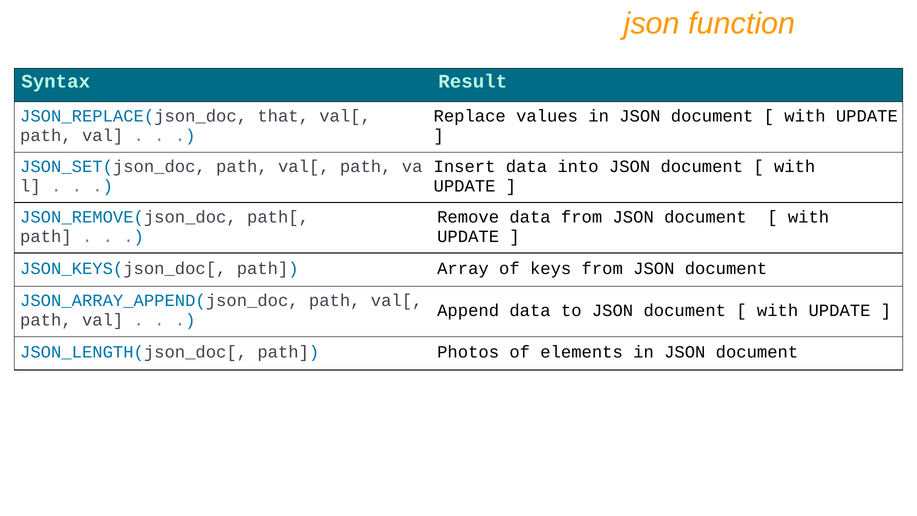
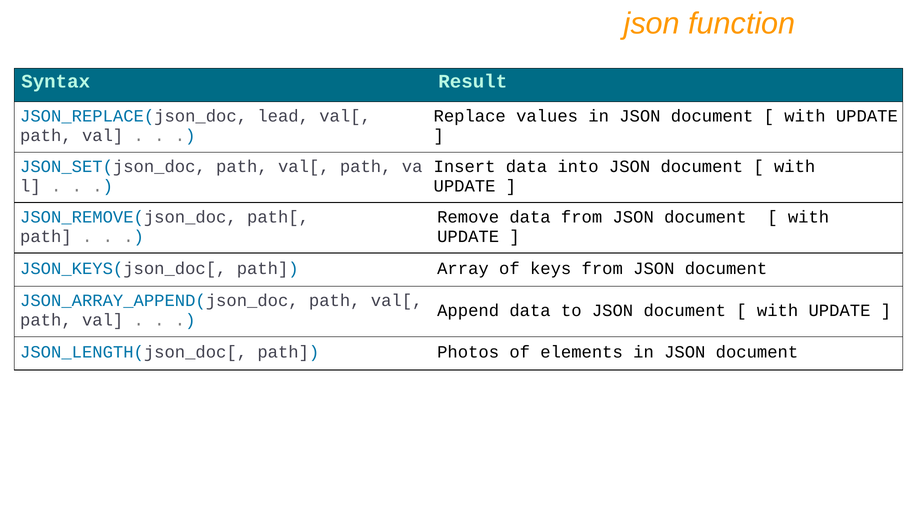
that: that -> lead (283, 116)
